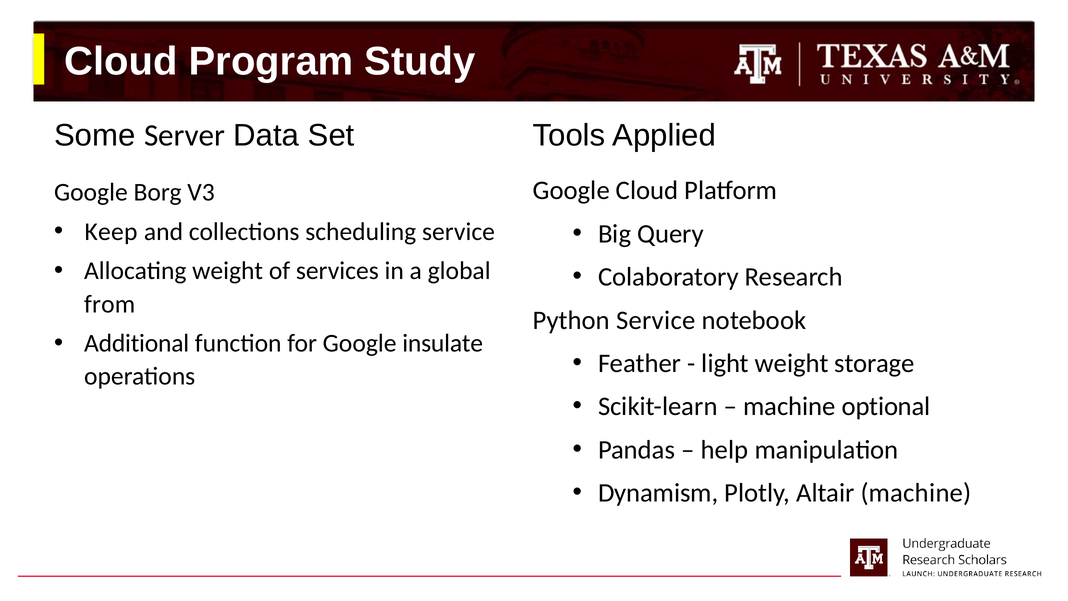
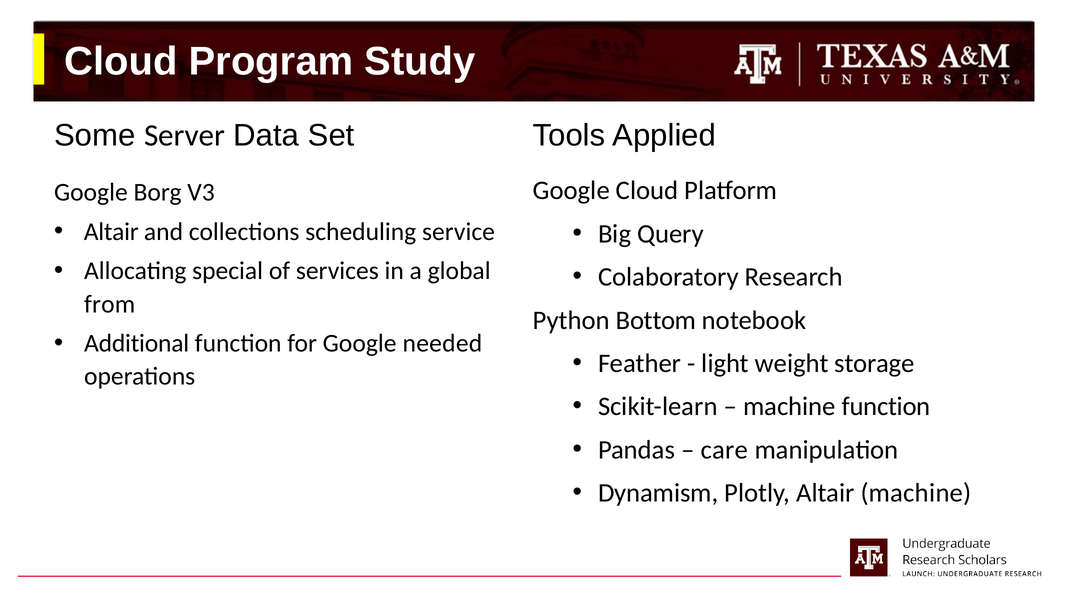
Keep: Keep -> Altair (111, 232)
Allocating weight: weight -> special (228, 271)
Python Service: Service -> Bottom (656, 320)
insulate: insulate -> needed (442, 343)
machine optional: optional -> function (886, 406)
help: help -> care (724, 450)
